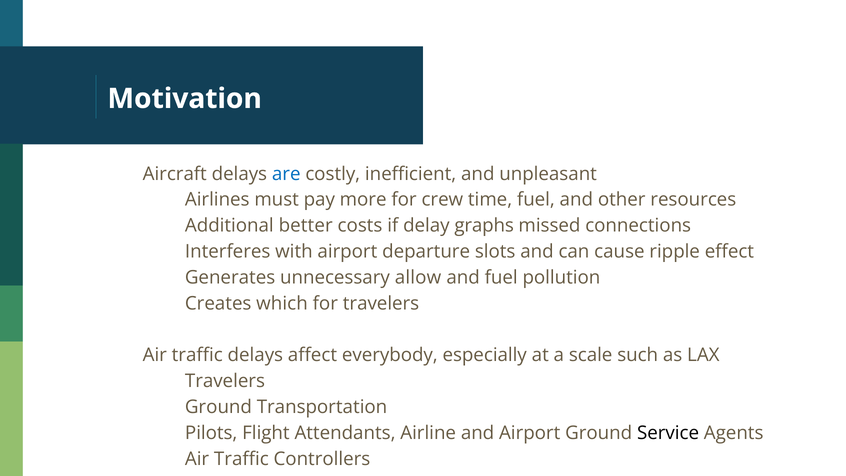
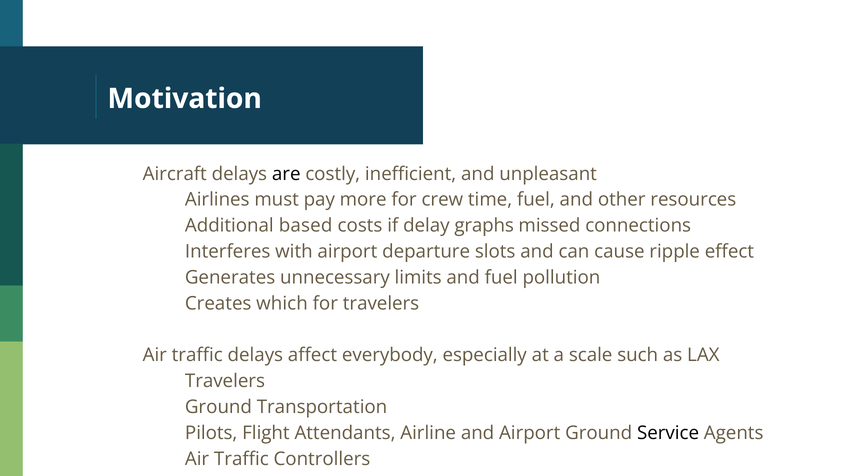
are colour: blue -> black (286, 174)
better: better -> based (306, 226)
allow: allow -> limits (418, 277)
